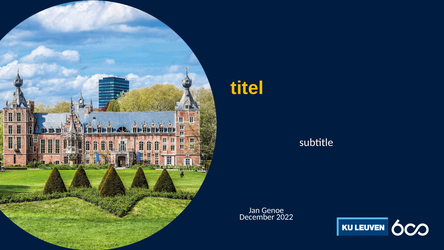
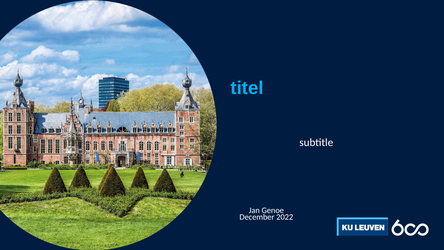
titel colour: yellow -> light blue (247, 88)
